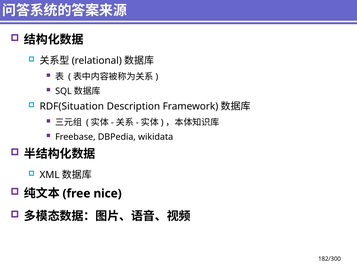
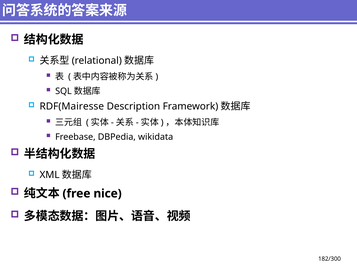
RDF(Situation: RDF(Situation -> RDF(Mairesse (72, 106)
